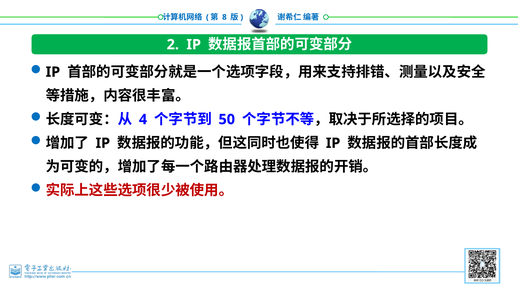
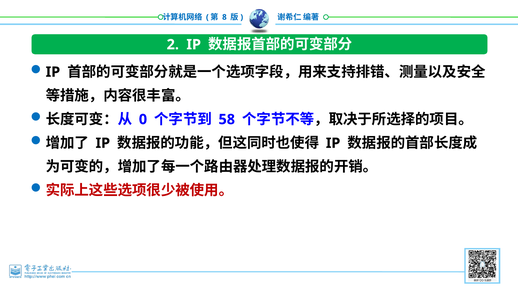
4: 4 -> 0 (143, 120)
50: 50 -> 58 (227, 120)
